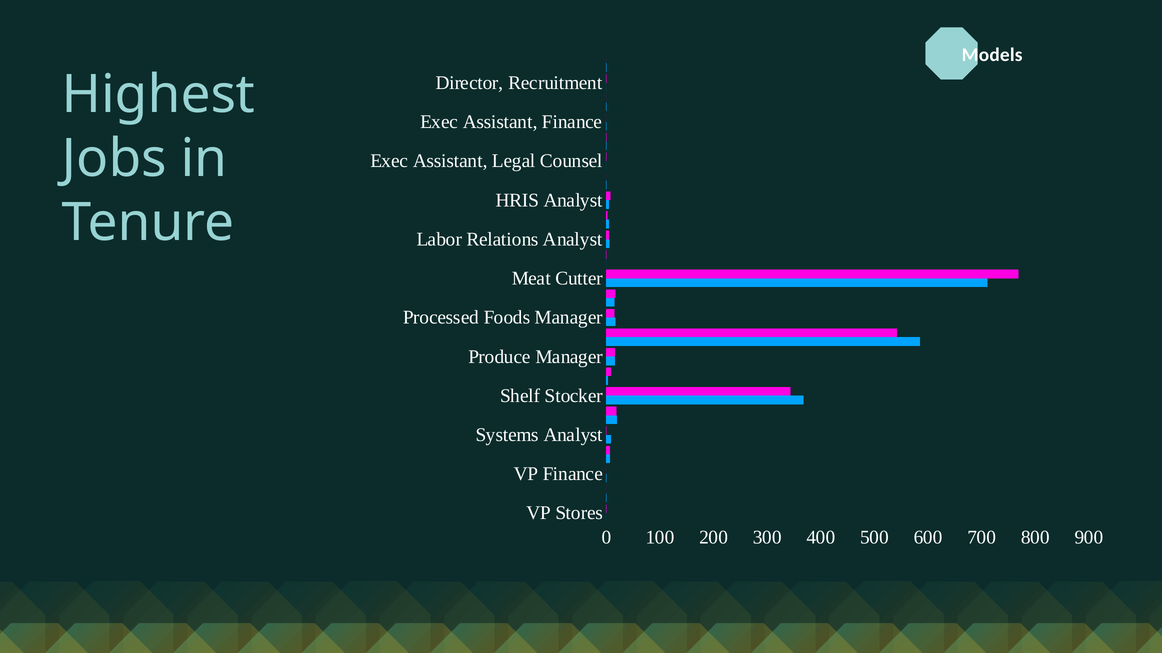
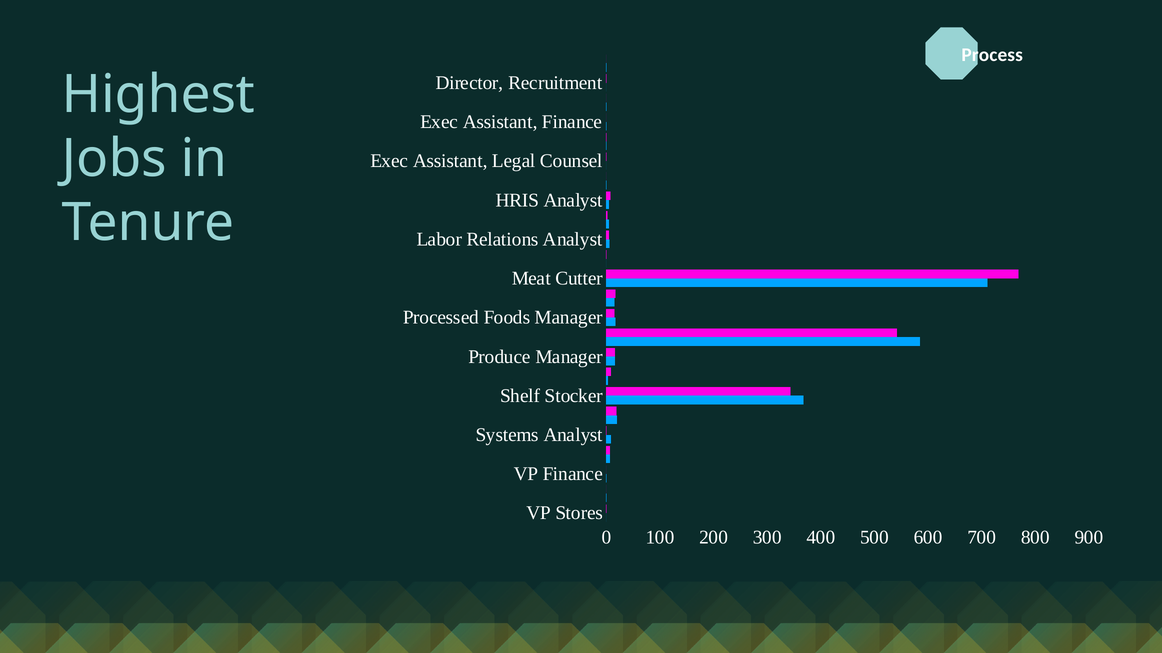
Models: Models -> Process (992, 55)
